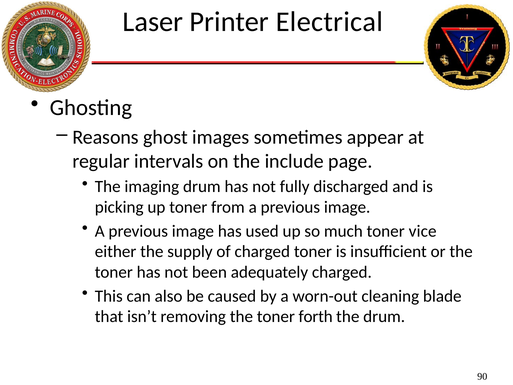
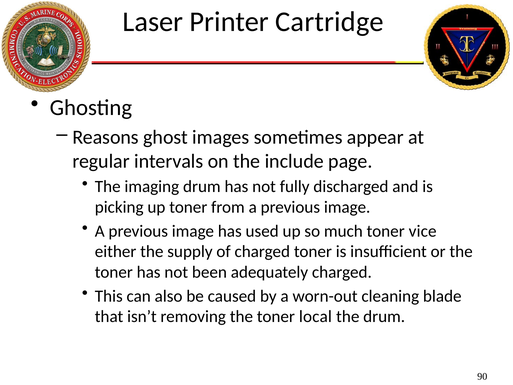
Electrical: Electrical -> Cartridge (329, 22)
forth: forth -> local (315, 316)
